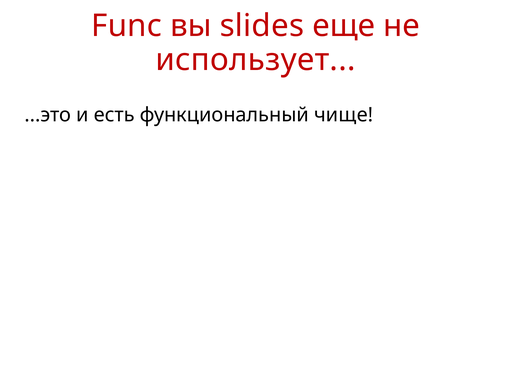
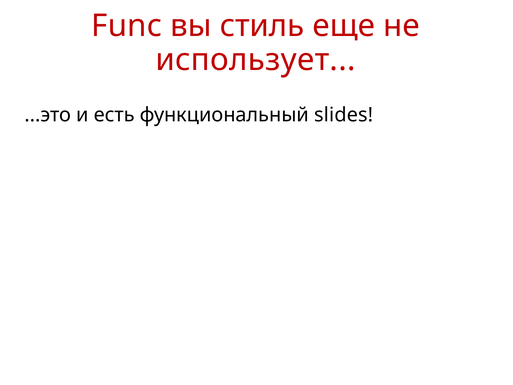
slides: slides -> стиль (262, 26)
чище: чище -> slides (344, 115)
